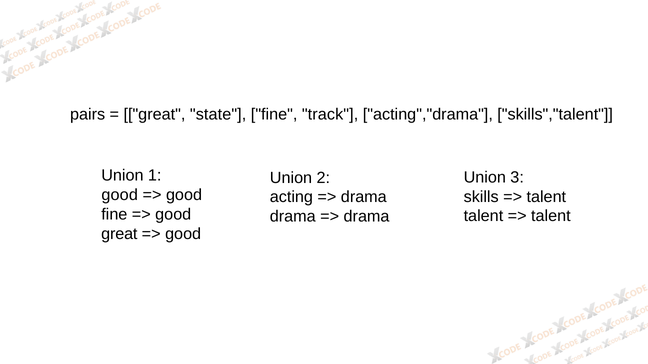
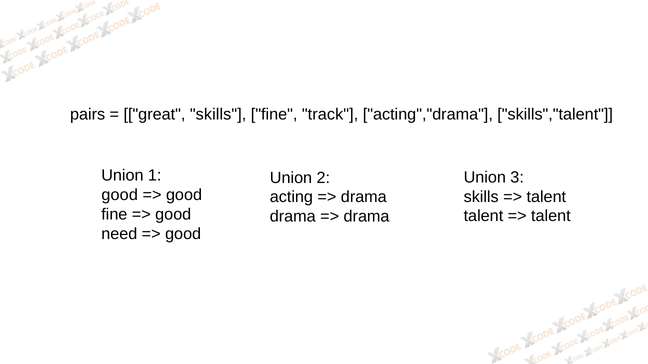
great state: state -> skills (218, 115)
great: great -> need (119, 234)
